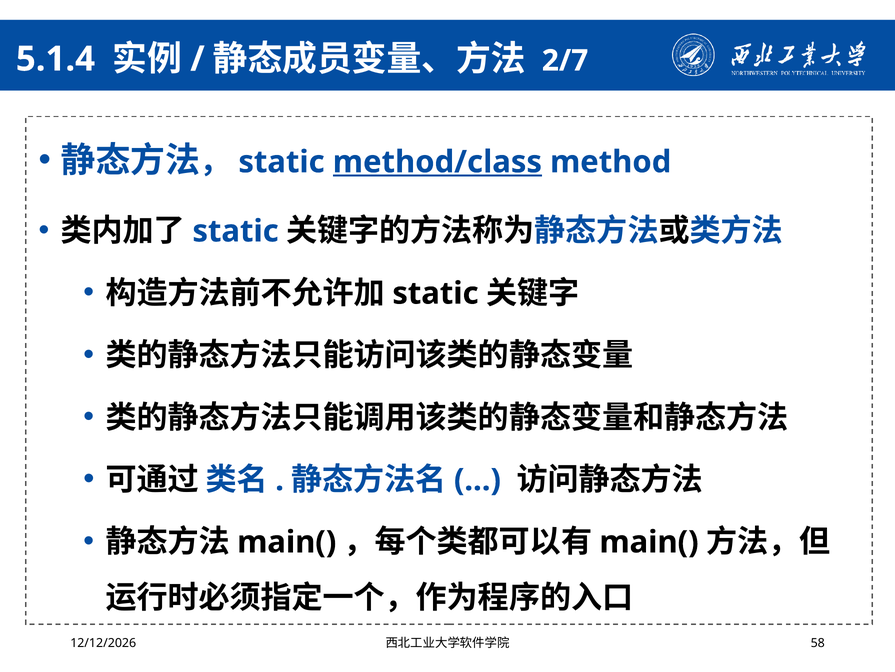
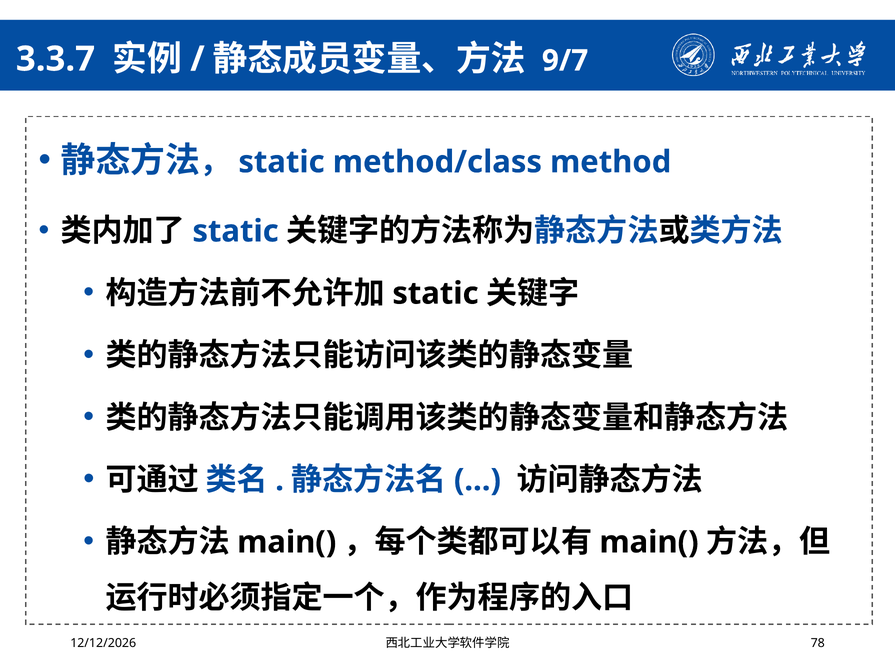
5.1.4: 5.1.4 -> 3.3.7 (55, 59)
2/7: 2/7 -> 9/7 (565, 61)
method/class underline: present -> none (437, 162)
58: 58 -> 78 (818, 642)
